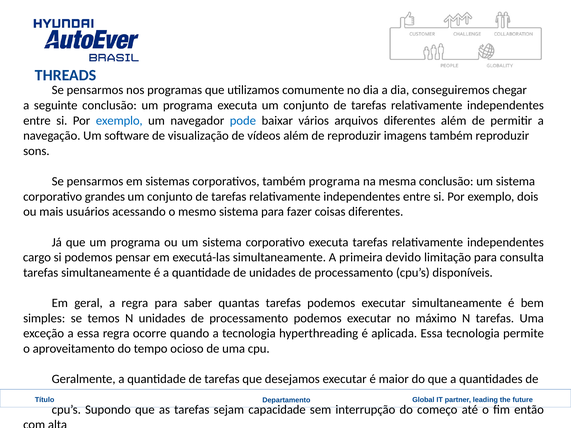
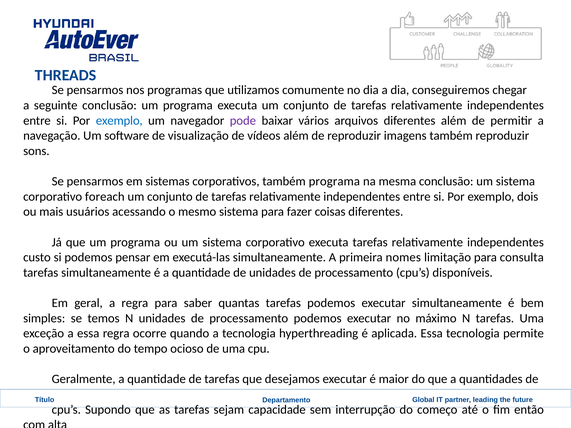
pode colour: blue -> purple (243, 121)
grandes: grandes -> foreach (105, 197)
cargo: cargo -> custo (37, 258)
devido: devido -> nomes (403, 258)
